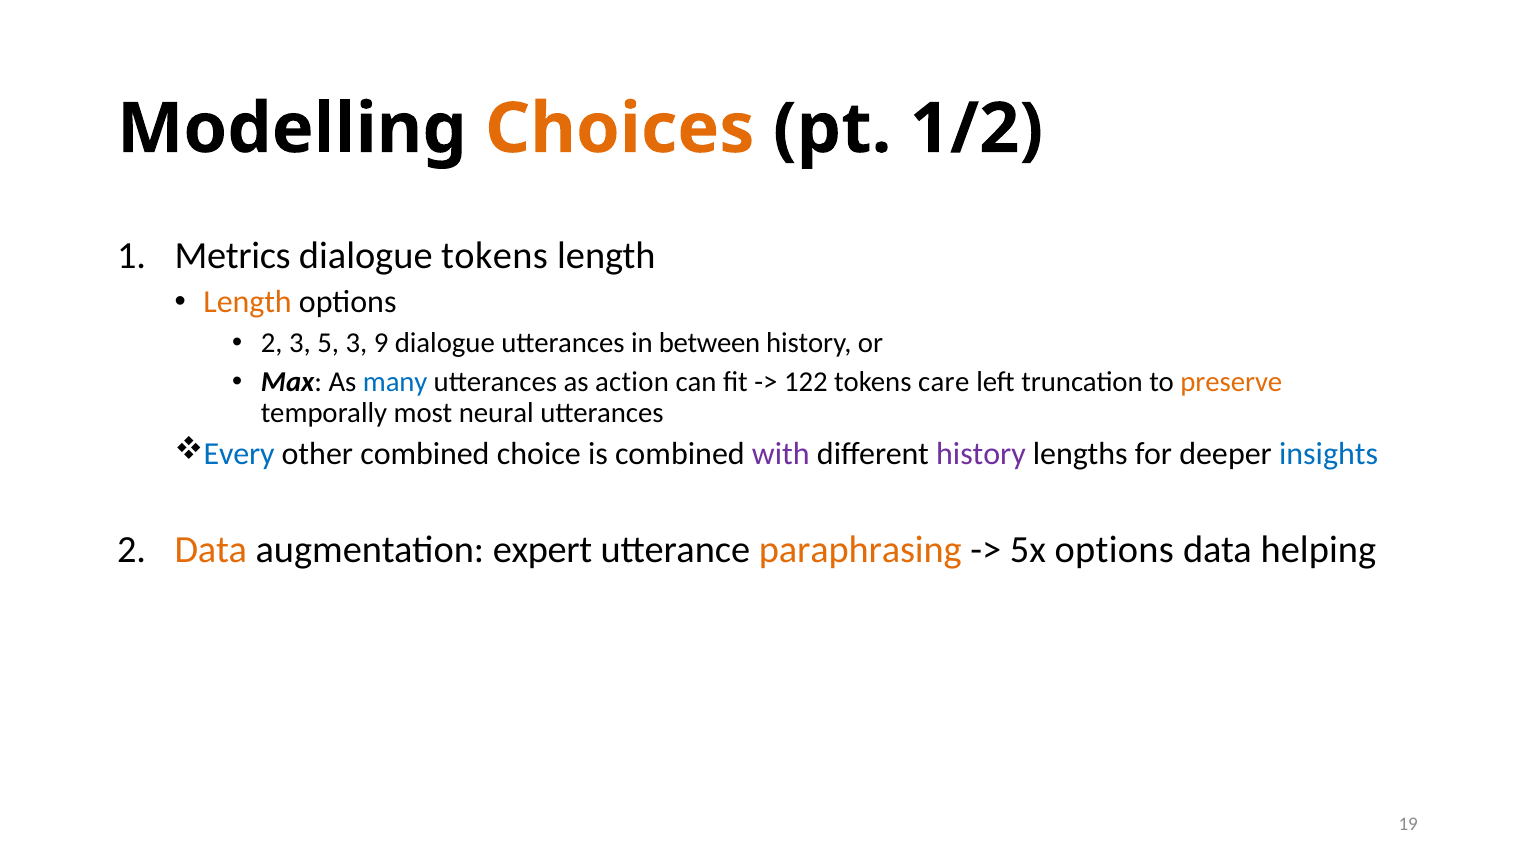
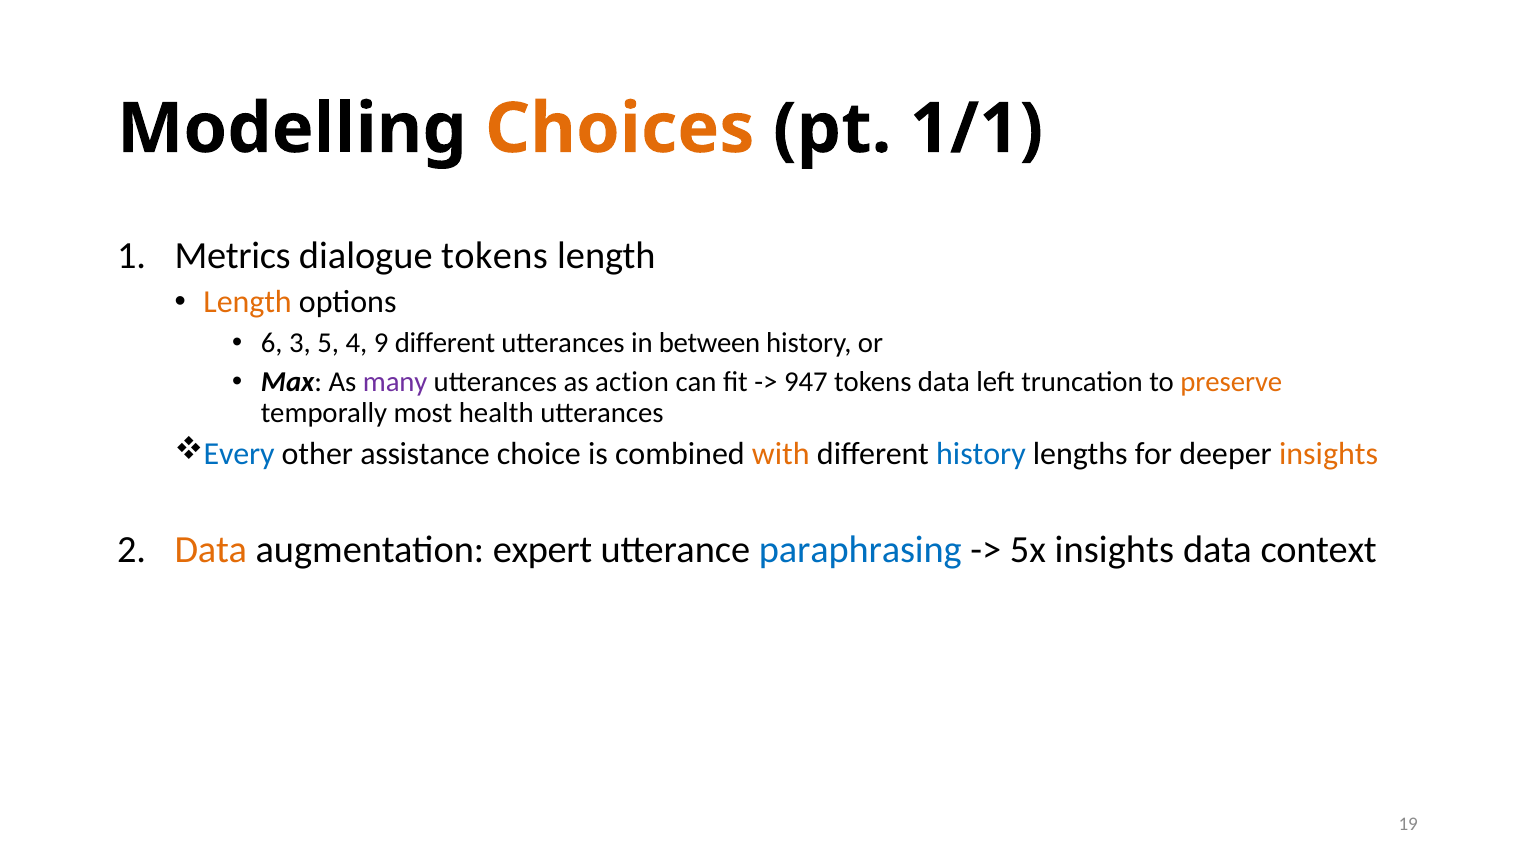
1/2: 1/2 -> 1/1 (976, 129)
2: 2 -> 6 (272, 343)
5 3: 3 -> 4 (356, 343)
9 dialogue: dialogue -> different (445, 343)
many colour: blue -> purple (395, 382)
122: 122 -> 947 (806, 382)
tokens care: care -> data (944, 382)
neural: neural -> health (496, 413)
other combined: combined -> assistance (425, 454)
with colour: purple -> orange (781, 454)
history colour: purple -> blue (981, 454)
insights colour: blue -> orange (1329, 454)
paraphrasing colour: orange -> blue (860, 550)
5x options: options -> insights (1114, 550)
helping: helping -> context (1319, 550)
